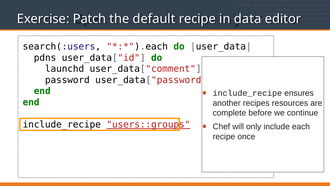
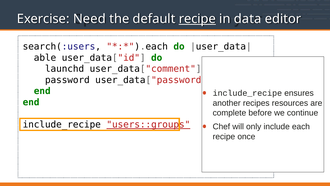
Patch: Patch -> Need (89, 19)
recipe underline: none -> present (197, 19)
pdns: pdns -> able (45, 58)
